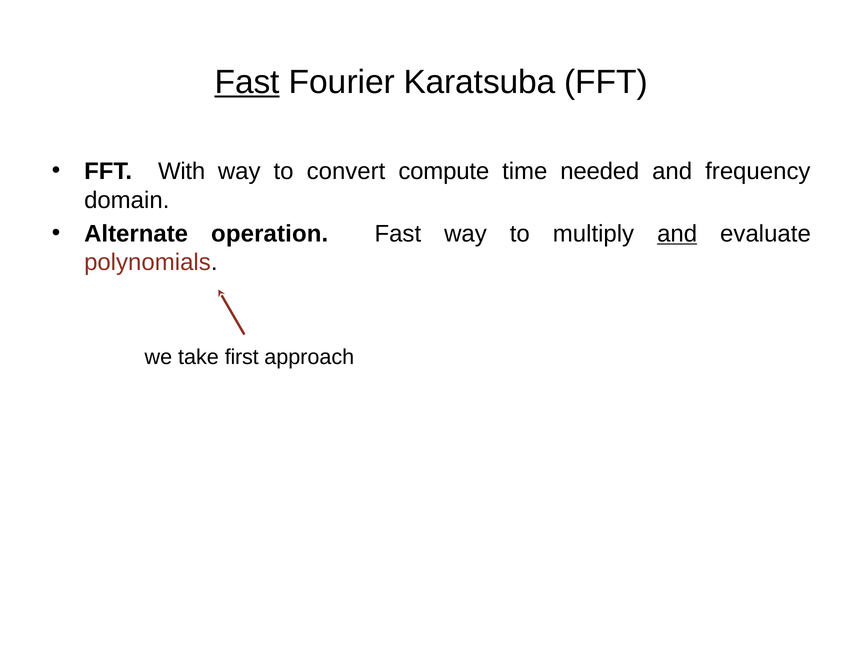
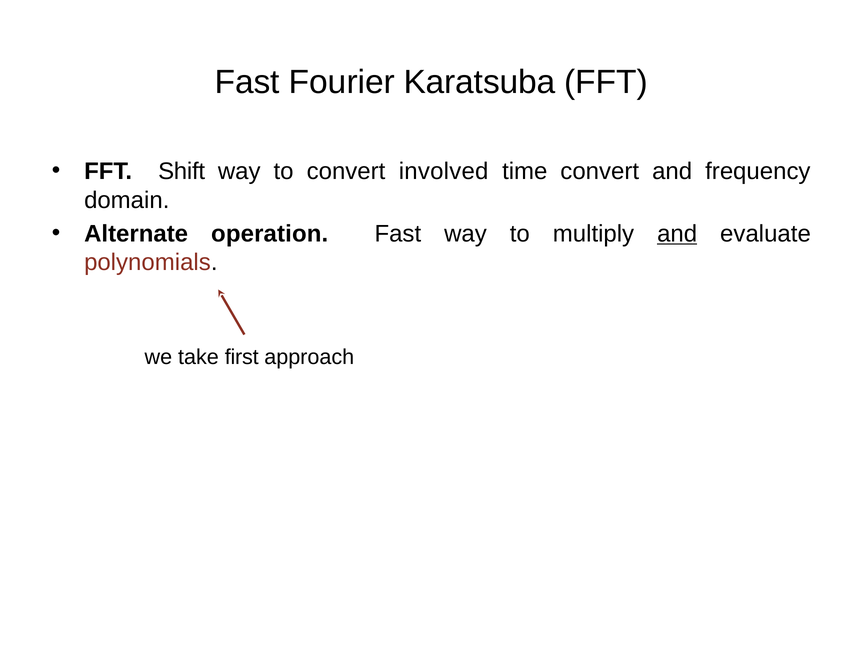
Fast underline: present -> none (247, 82)
With: With -> Shift (182, 171)
compute: compute -> involved (444, 171)
time needed: needed -> convert (600, 171)
